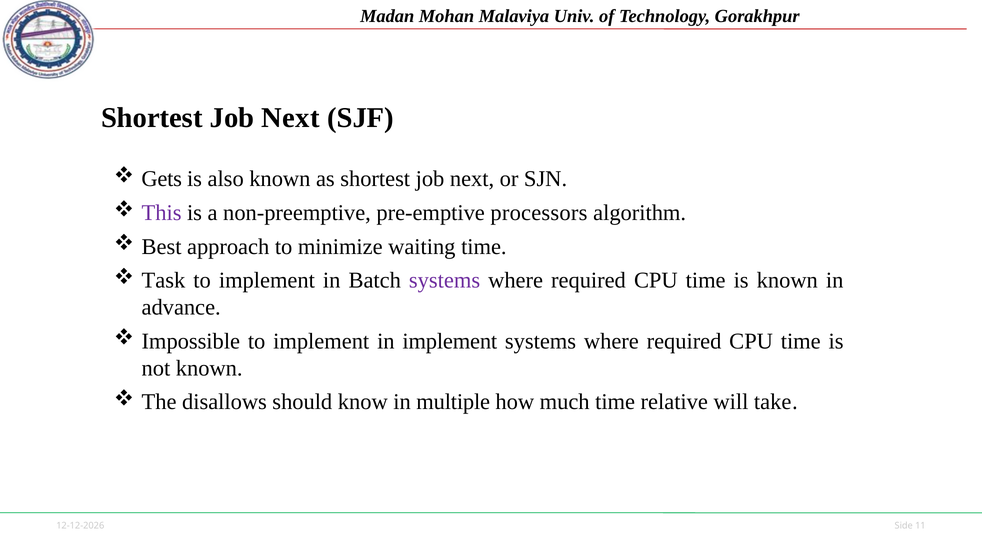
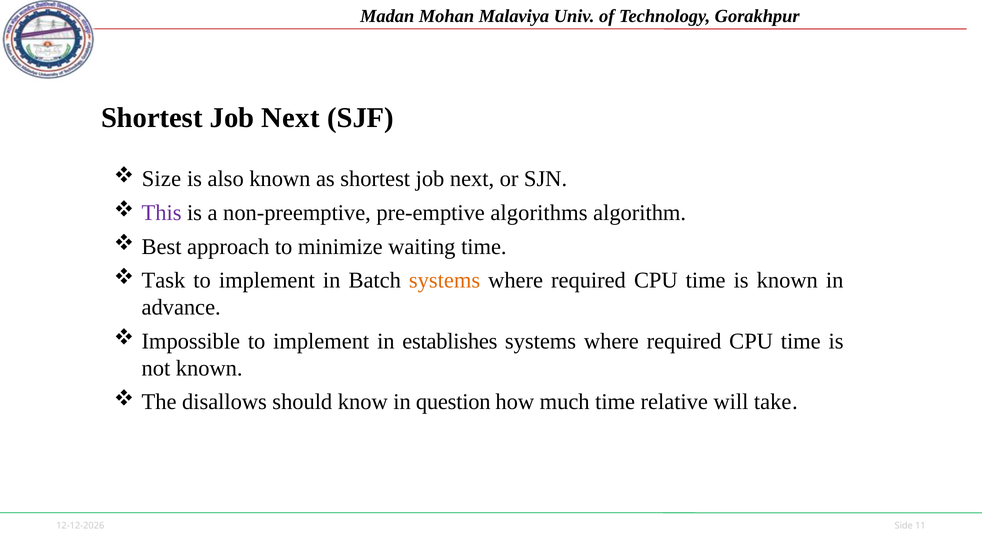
Gets: Gets -> Size (161, 179)
processors: processors -> algorithms (539, 213)
systems colour: purple -> orange (445, 280)
in implement: implement -> establishes (450, 341)
multiple: multiple -> question (453, 402)
